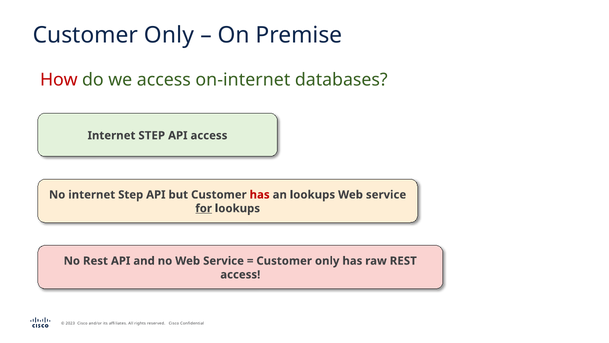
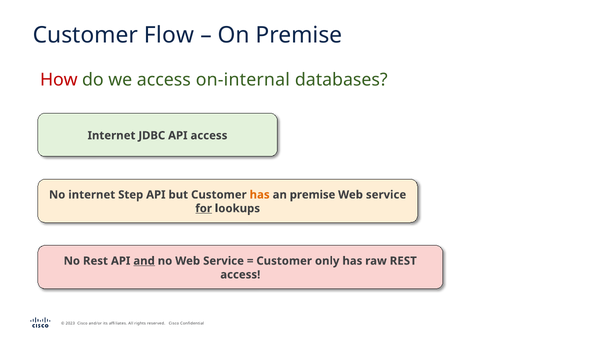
Only: Only -> Flow (169, 35)
on-internet: on-internet -> on-internal (243, 80)
STEP: STEP -> JDBC (152, 135)
has colour: red -> orange (260, 194)
an lookups: lookups -> premise (313, 194)
and underline: none -> present (144, 261)
